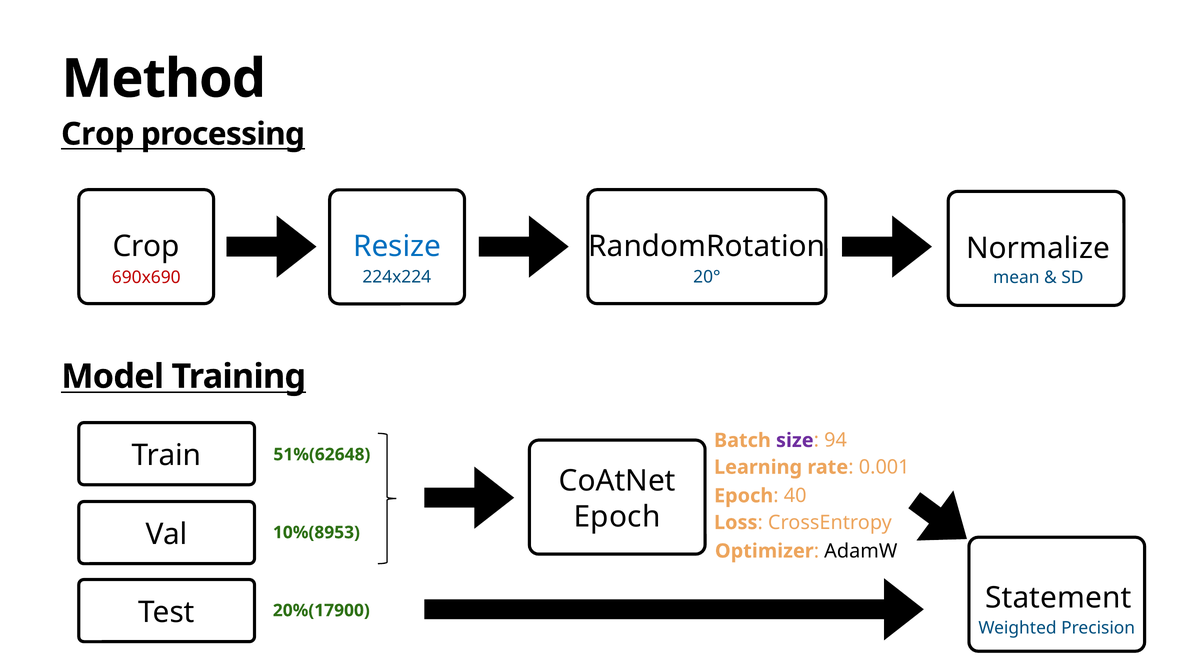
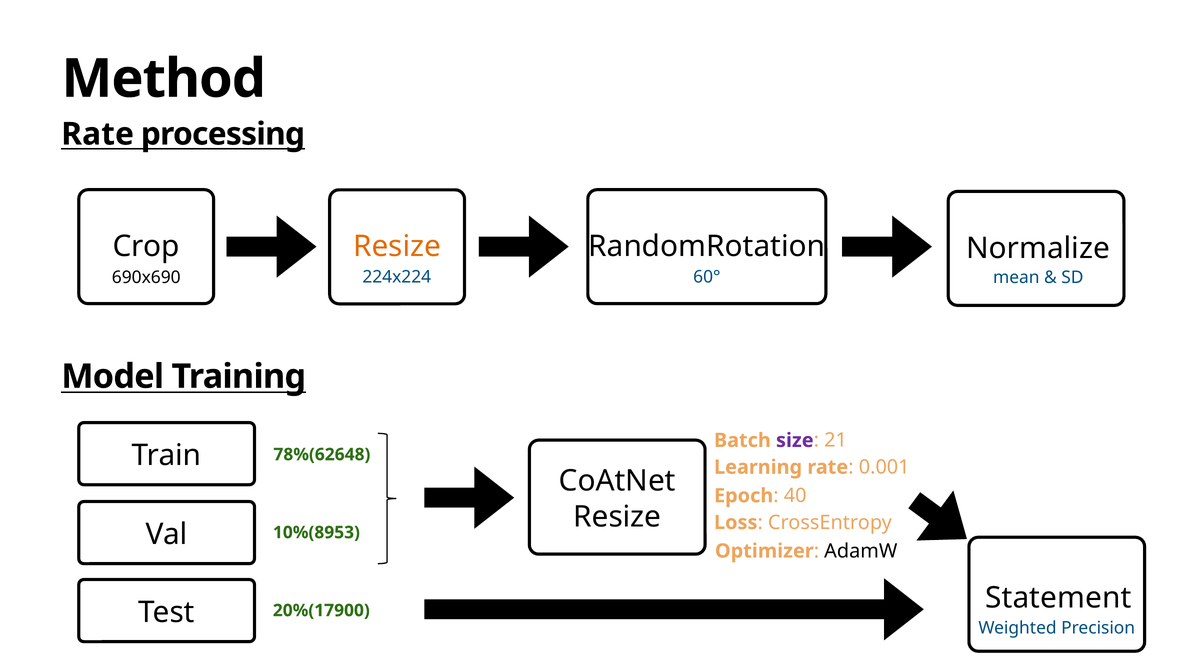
Crop: Crop -> Rate (98, 134)
Resize colour: blue -> orange (397, 247)
690x690 colour: red -> black (146, 277)
20°: 20° -> 60° (707, 277)
94: 94 -> 21 (836, 440)
51%(62648: 51%(62648 -> 78%(62648 (322, 455)
Epoch: Epoch -> Resize (617, 517)
